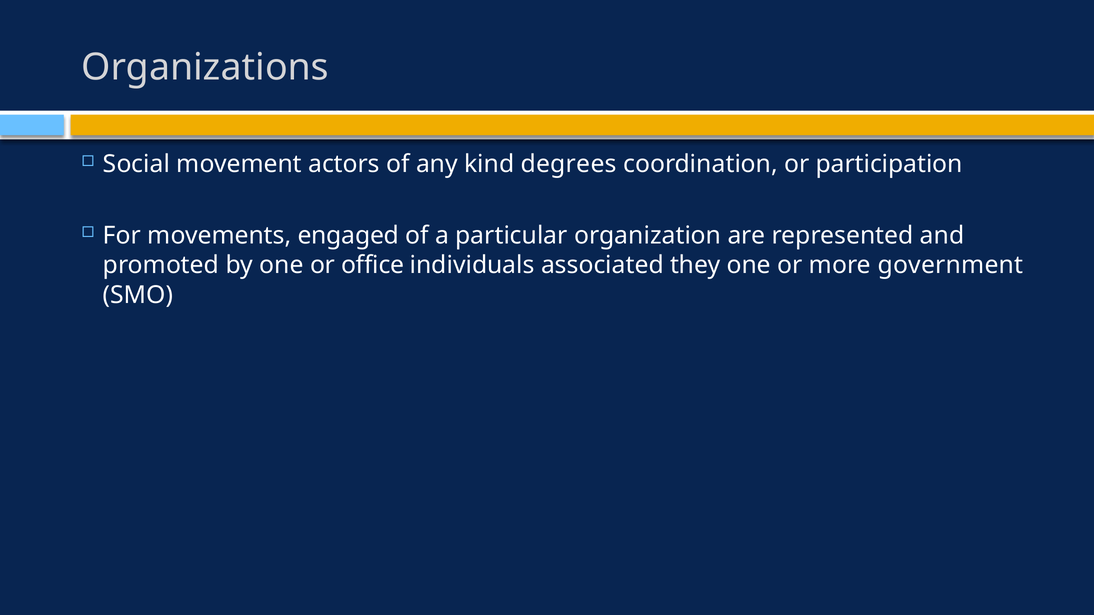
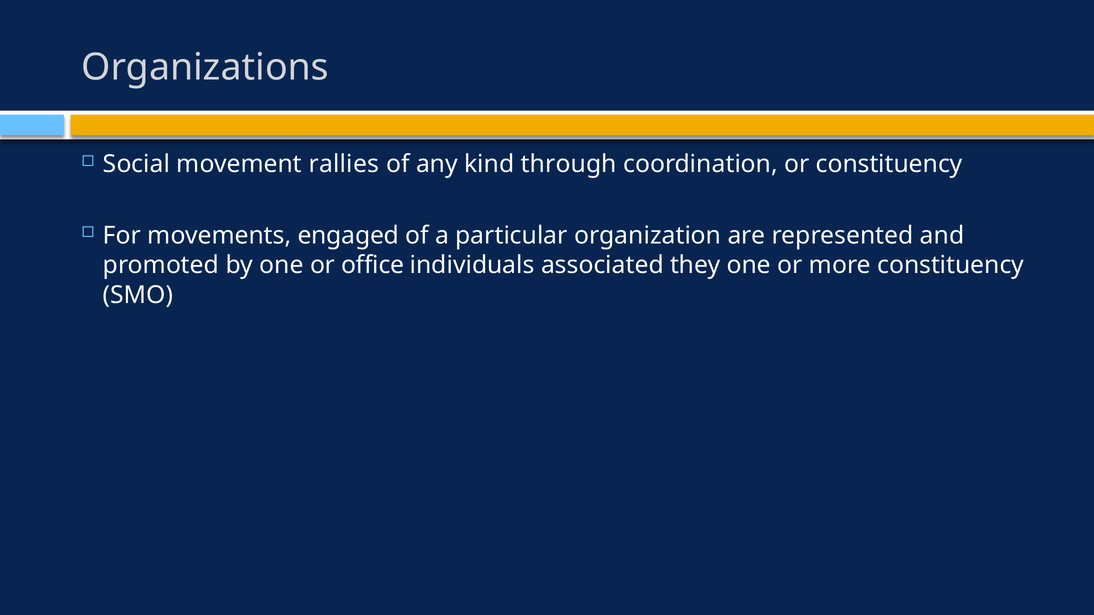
actors: actors -> rallies (344, 164)
degrees: degrees -> through (569, 164)
or participation: participation -> constituency (889, 164)
more government: government -> constituency (951, 265)
